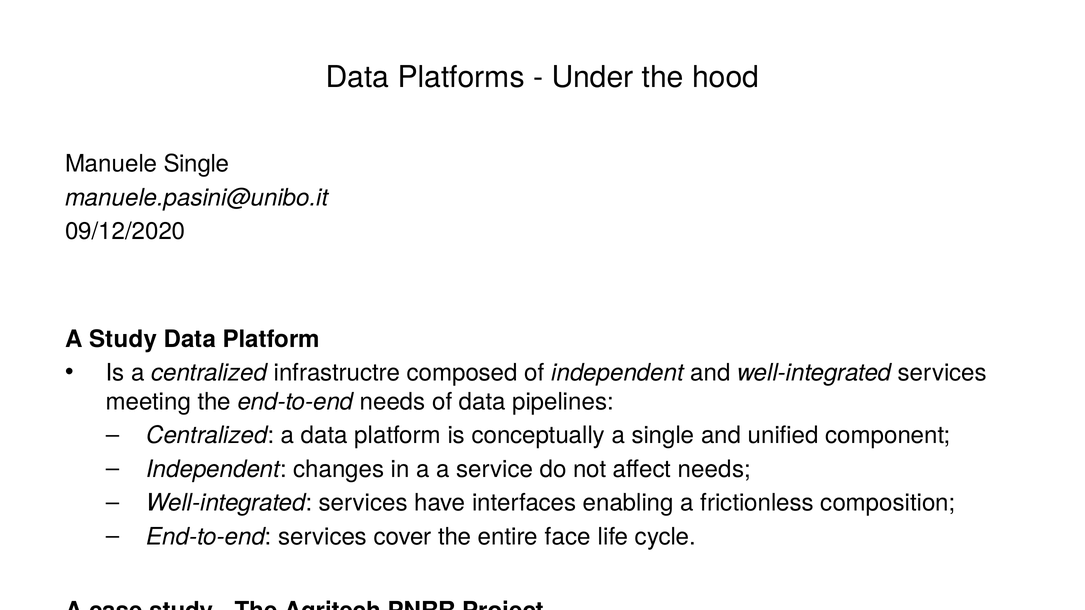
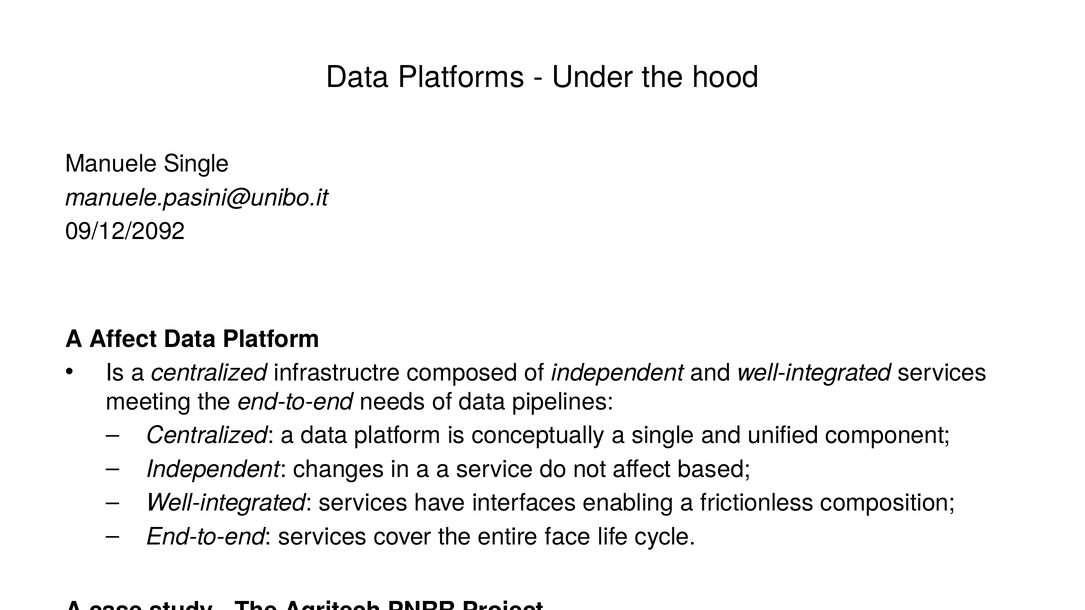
09/12/2020: 09/12/2020 -> 09/12/2092 (125, 231)
A Study: Study -> Affect (123, 339)
affect needs: needs -> based (714, 469)
